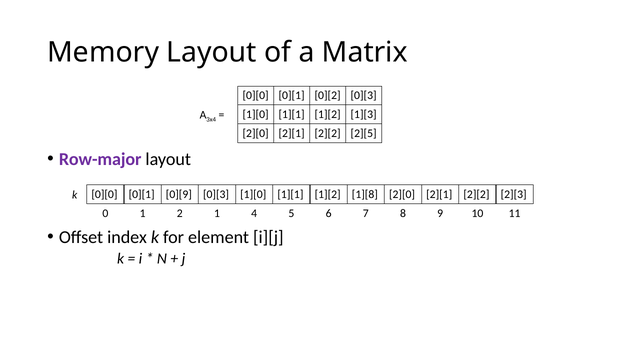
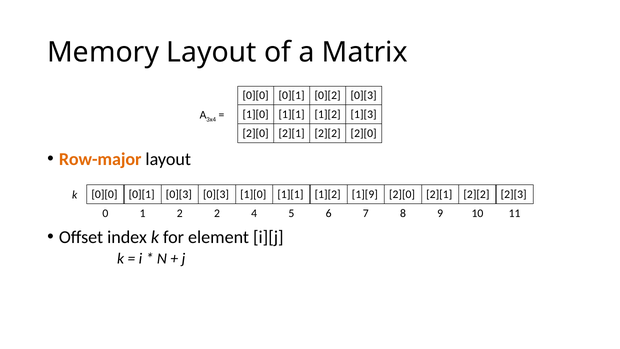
2][2 2][5: 2][5 -> 2][0 (364, 133)
Row-major colour: purple -> orange (100, 159)
0][1 0][9: 0][9 -> 0][3 (179, 194)
1][8: 1][8 -> 1][9 (365, 194)
2 1: 1 -> 2 (217, 213)
